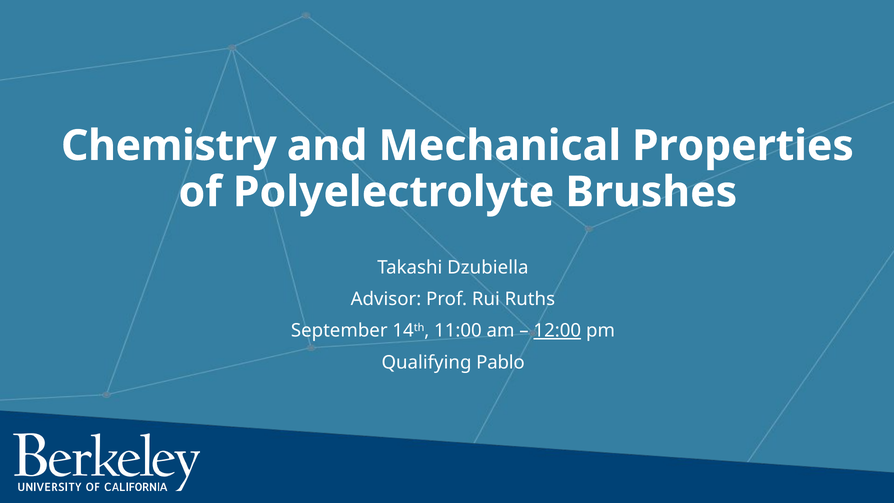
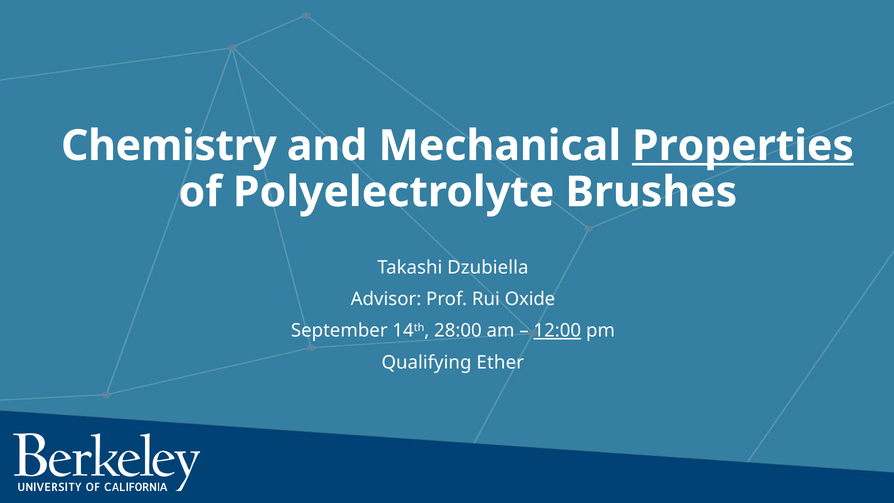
Properties underline: none -> present (743, 146)
Ruths: Ruths -> Oxide (530, 299)
11:00: 11:00 -> 28:00 (458, 331)
Pablo: Pablo -> Ether (500, 362)
